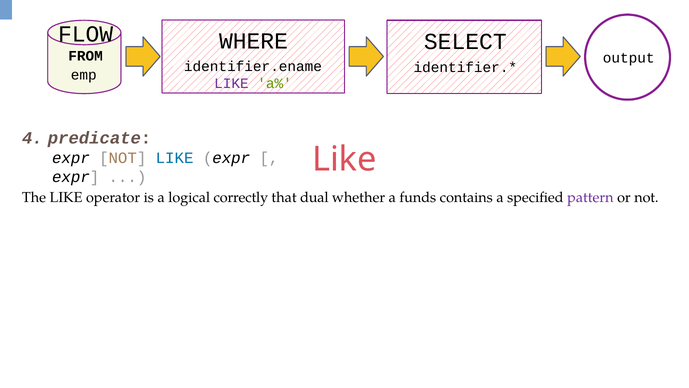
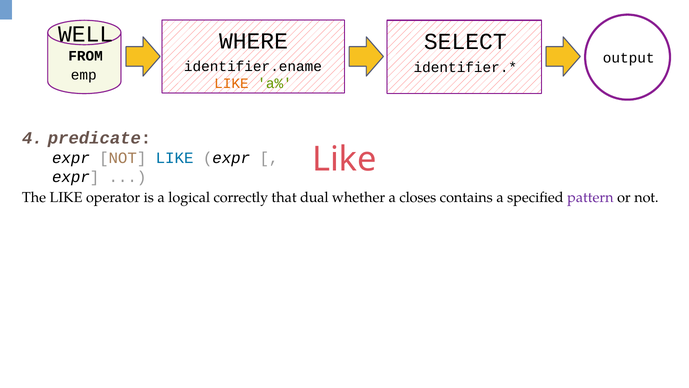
FLOW: FLOW -> WELL (86, 34)
LIKE colour: purple -> orange (231, 84)
funds: funds -> closes (418, 197)
